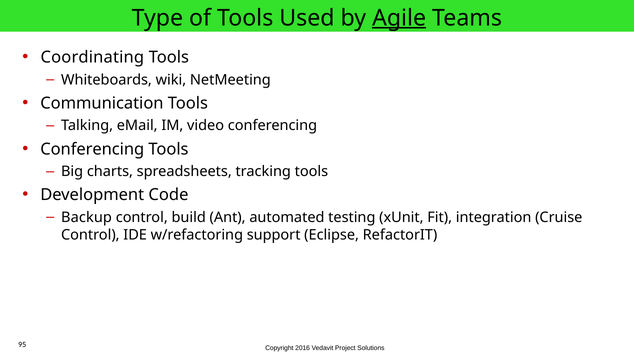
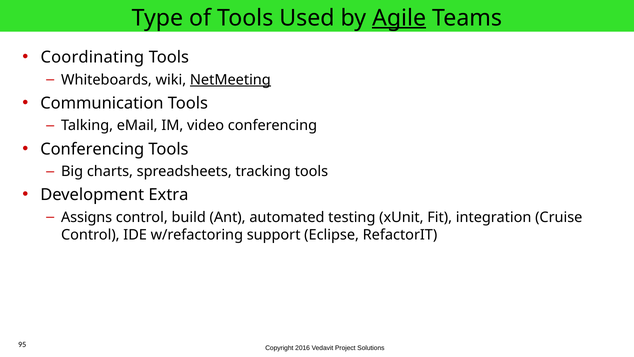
NetMeeting underline: none -> present (230, 80)
Code: Code -> Extra (168, 195)
Backup: Backup -> Assigns (87, 217)
